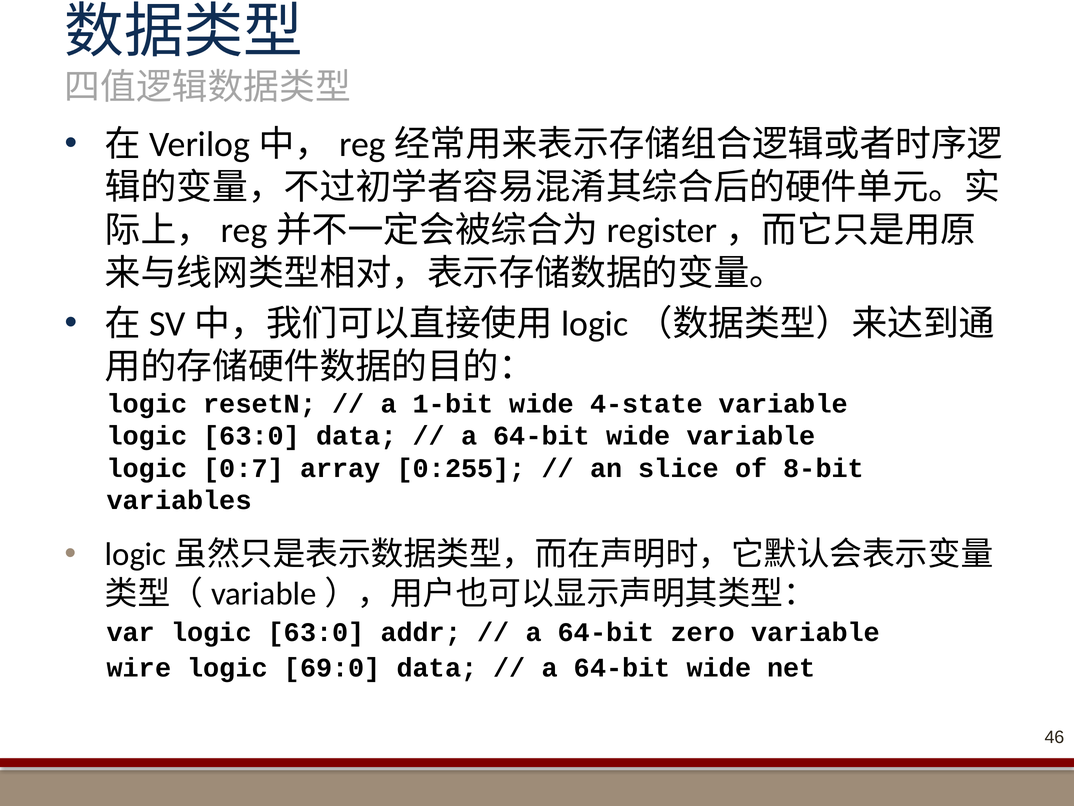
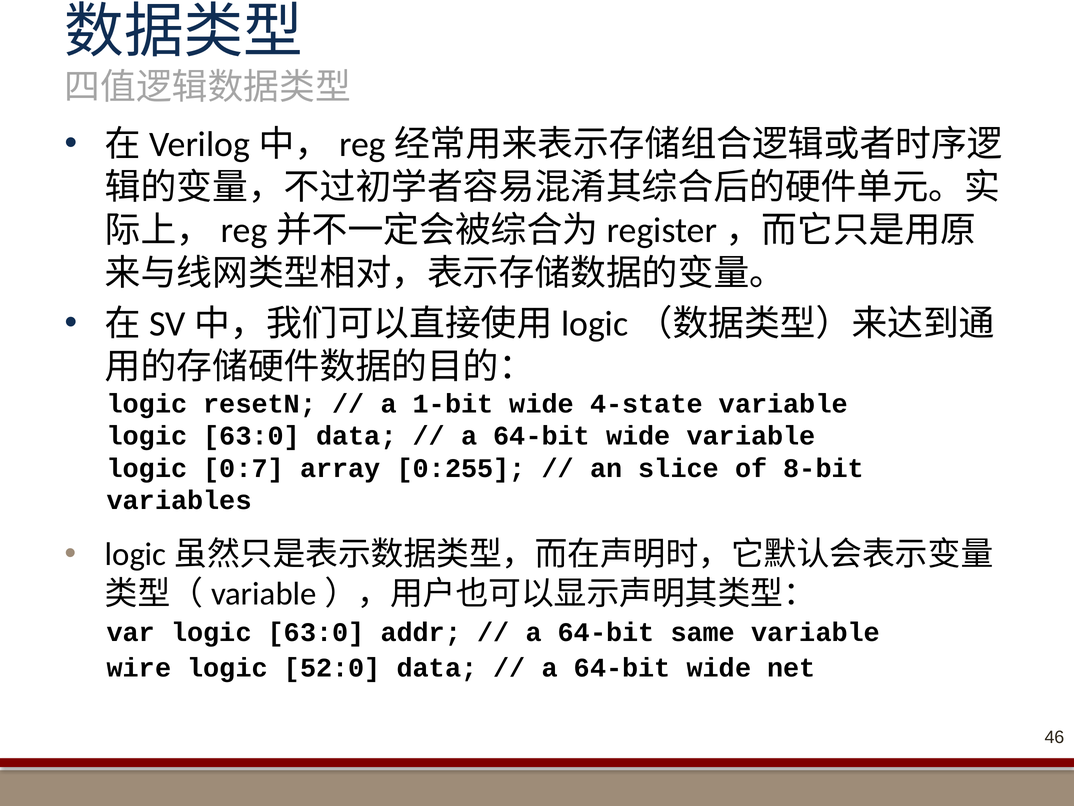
zero: zero -> same (703, 632)
69:0: 69:0 -> 52:0 (332, 668)
